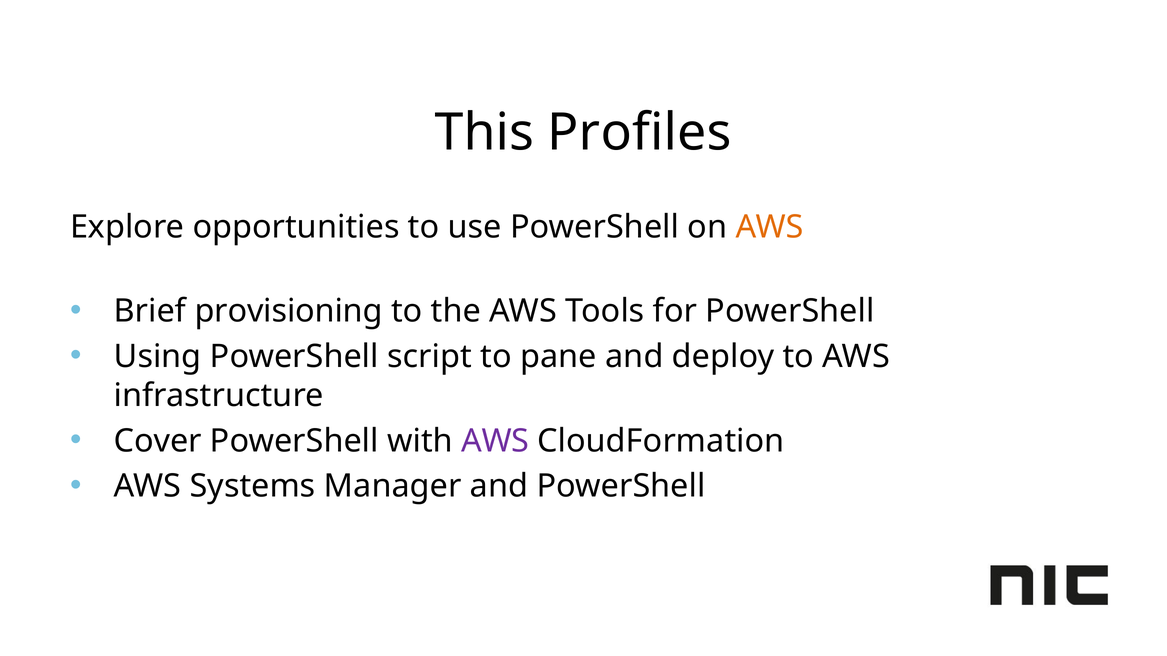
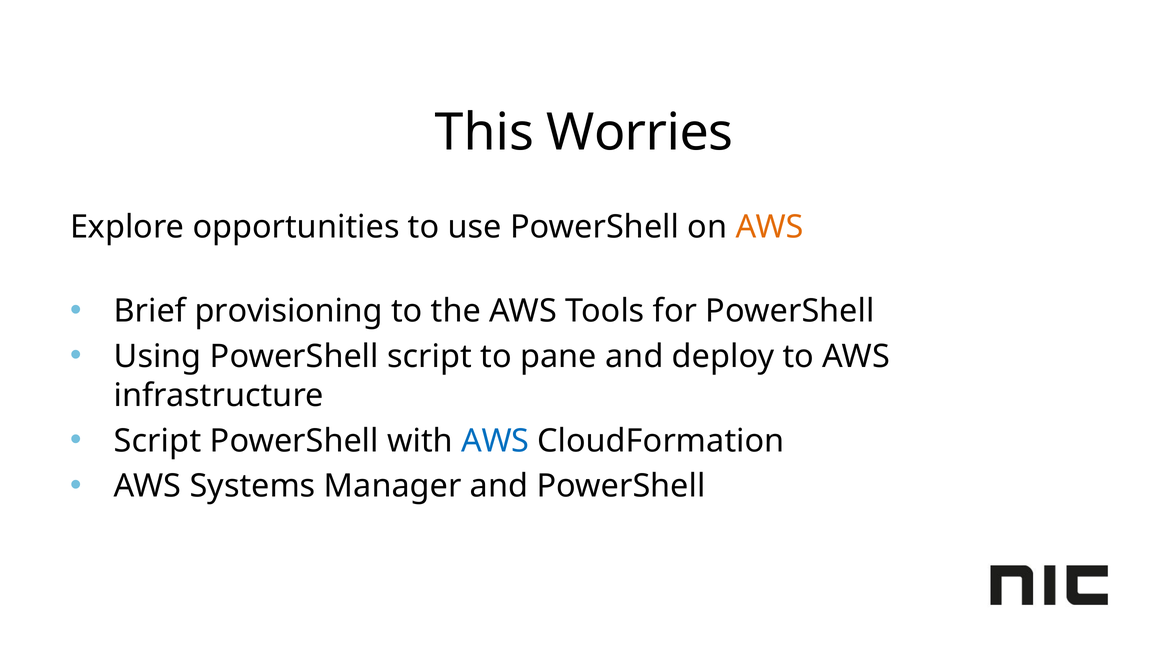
Profiles: Profiles -> Worries (640, 133)
Cover: Cover -> Script (158, 441)
AWS colour: purple -> blue (495, 441)
